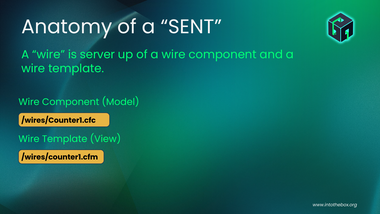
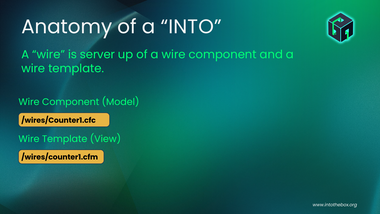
SENT: SENT -> INTO (191, 27)
